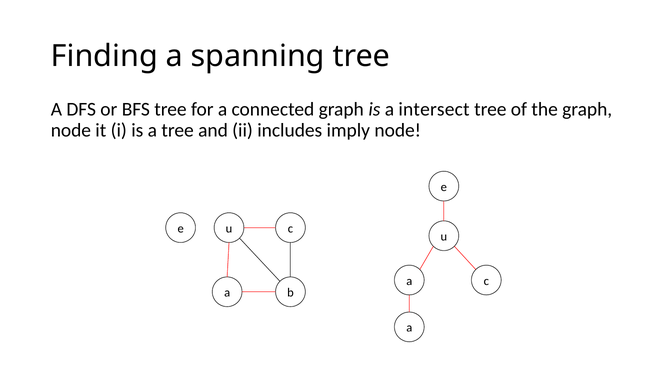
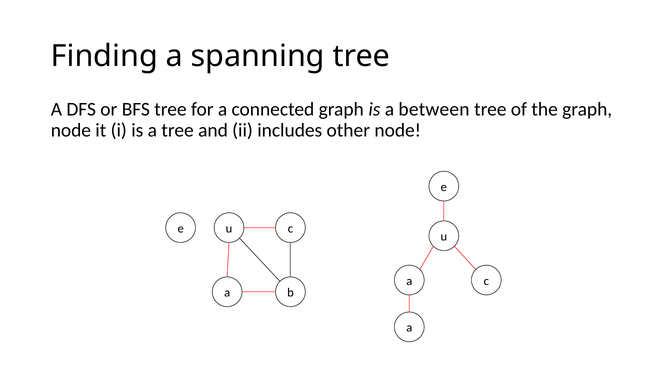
intersect: intersect -> between (434, 109)
imply: imply -> other (348, 130)
